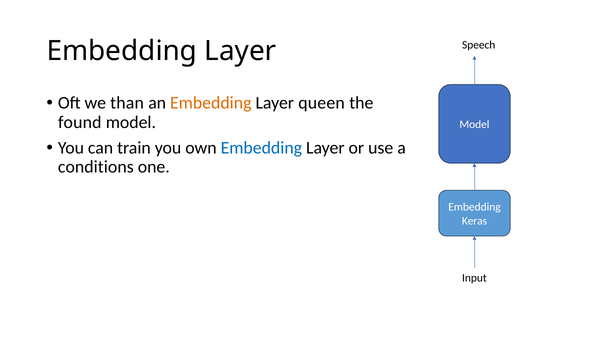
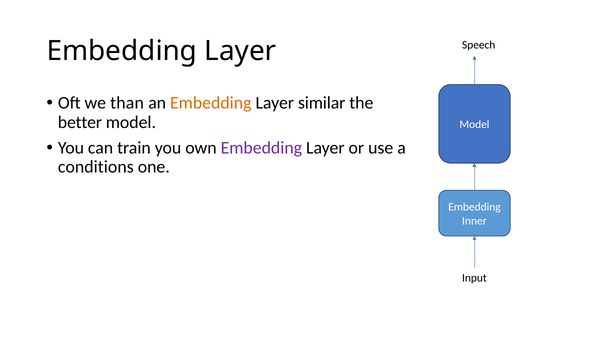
queen: queen -> similar (322, 103)
found: found -> better (80, 122)
Embedding colour: blue -> purple (261, 148)
Keras: Keras -> Inner (474, 221)
